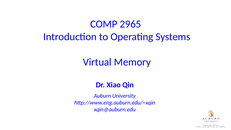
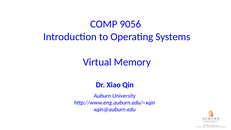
2965: 2965 -> 9056 (130, 24)
